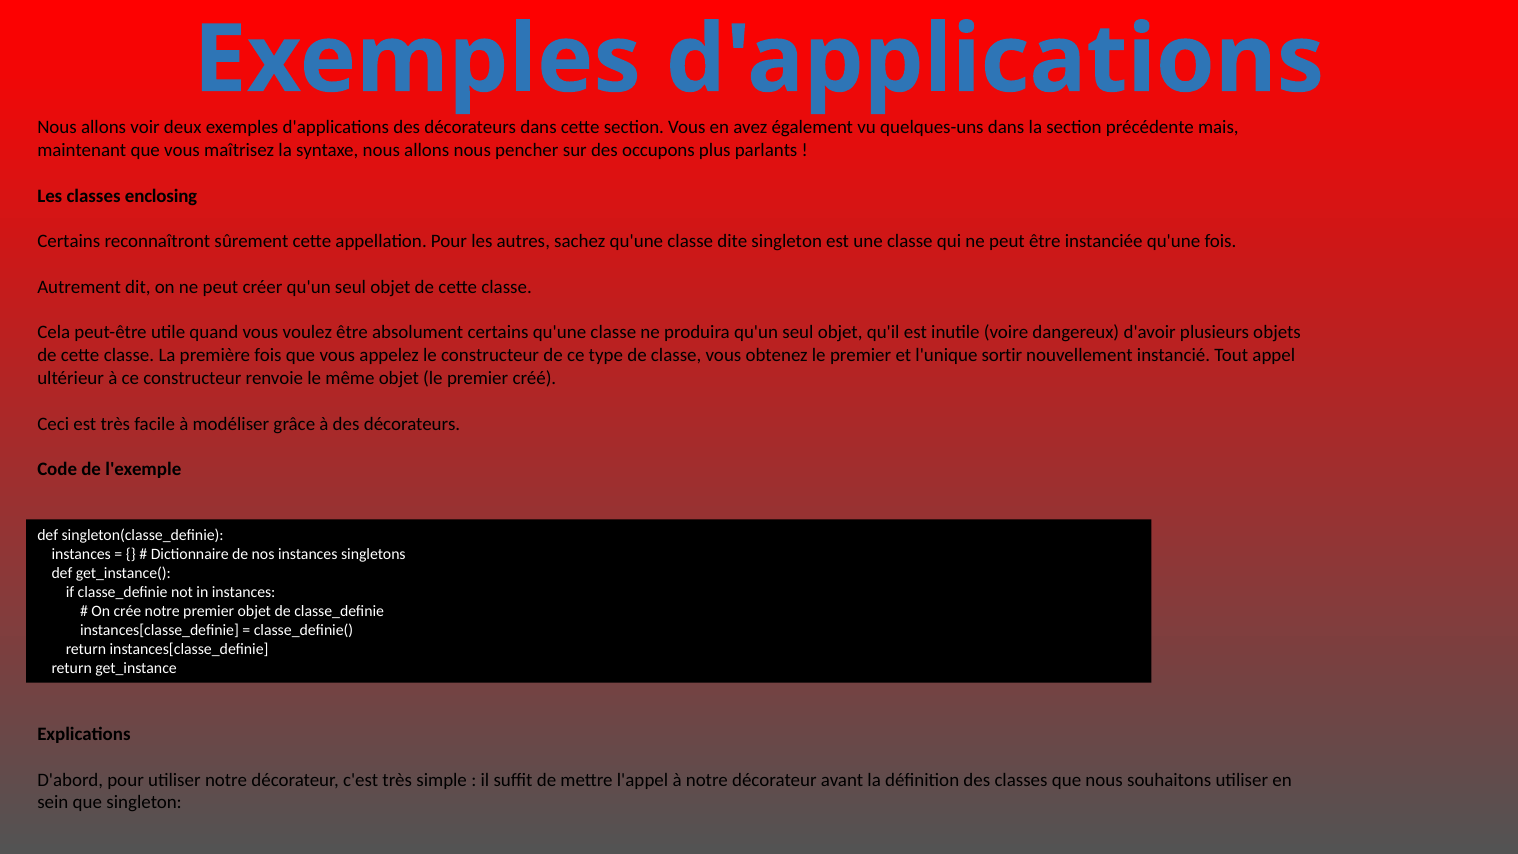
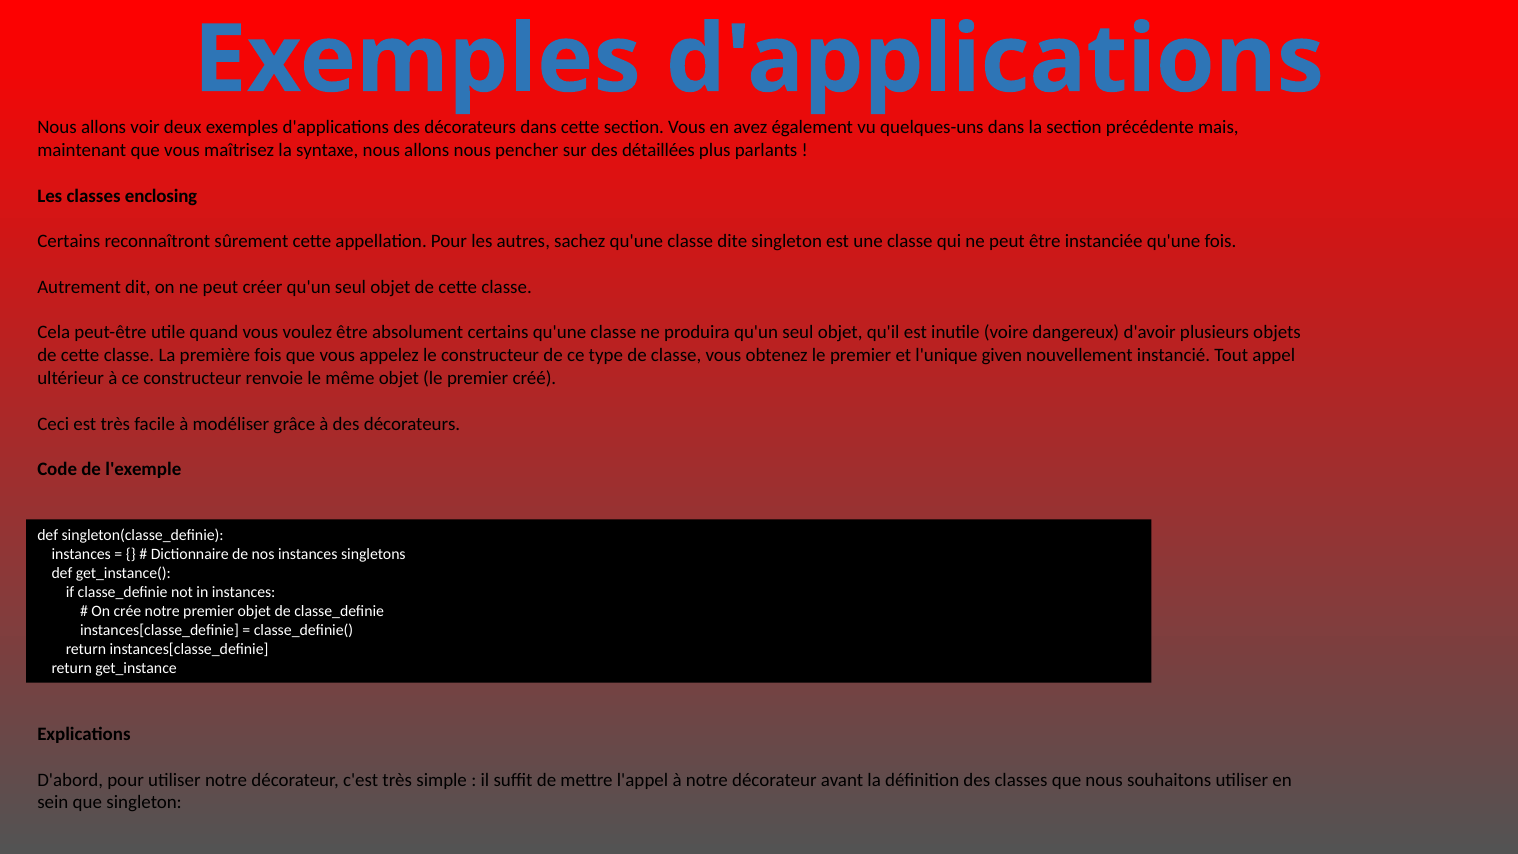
occupons: occupons -> détaillées (658, 150)
sortir: sortir -> given (1002, 355)
